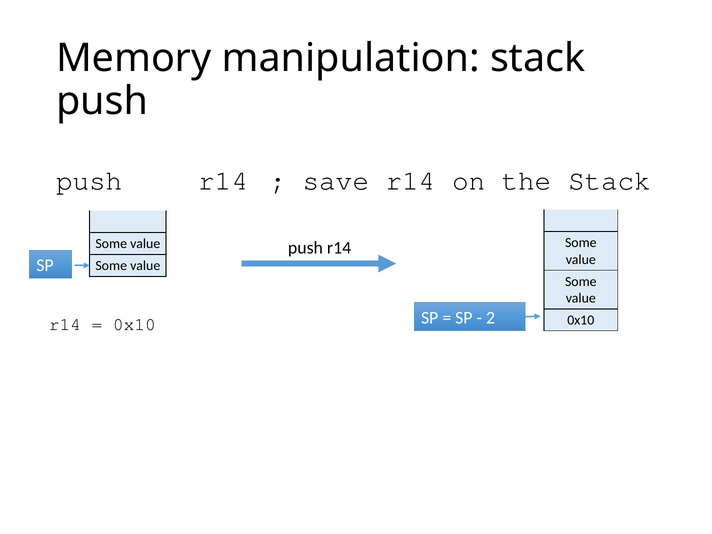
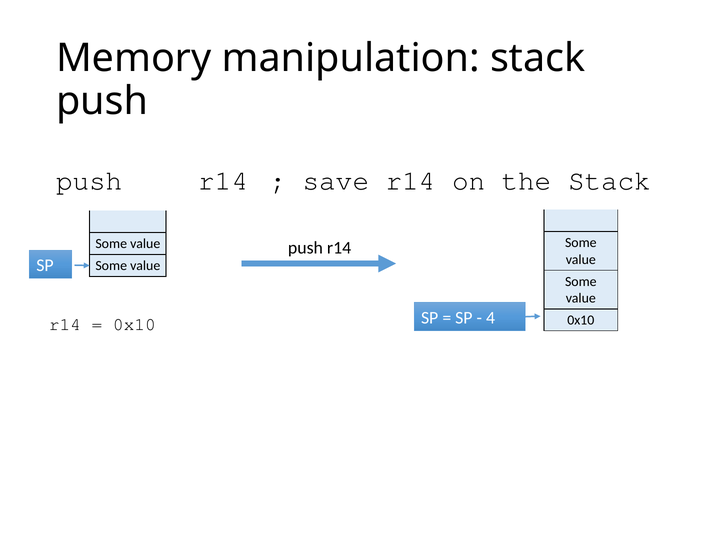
2: 2 -> 4 (491, 318)
